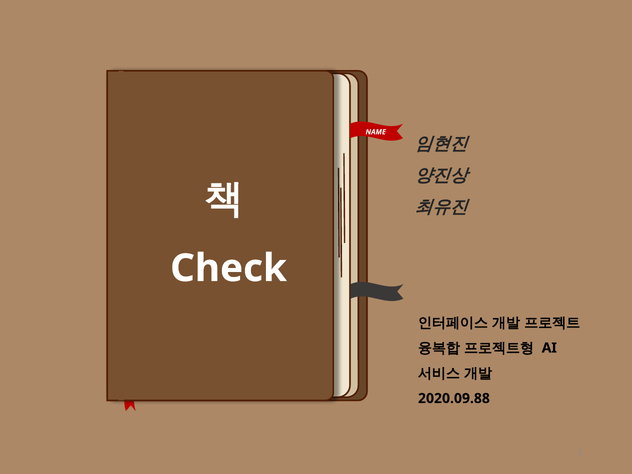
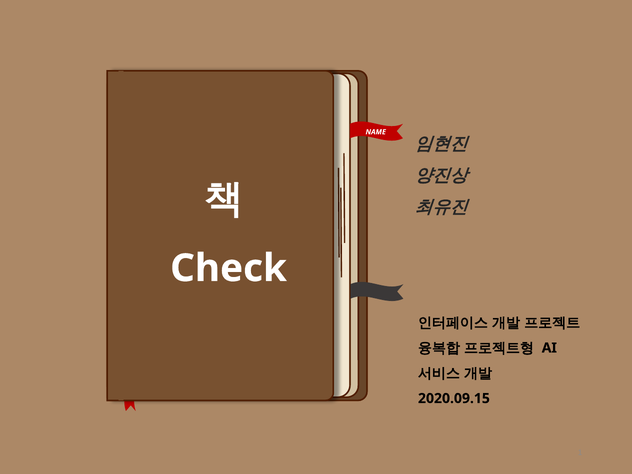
2020.09.88: 2020.09.88 -> 2020.09.15 (454, 398)
